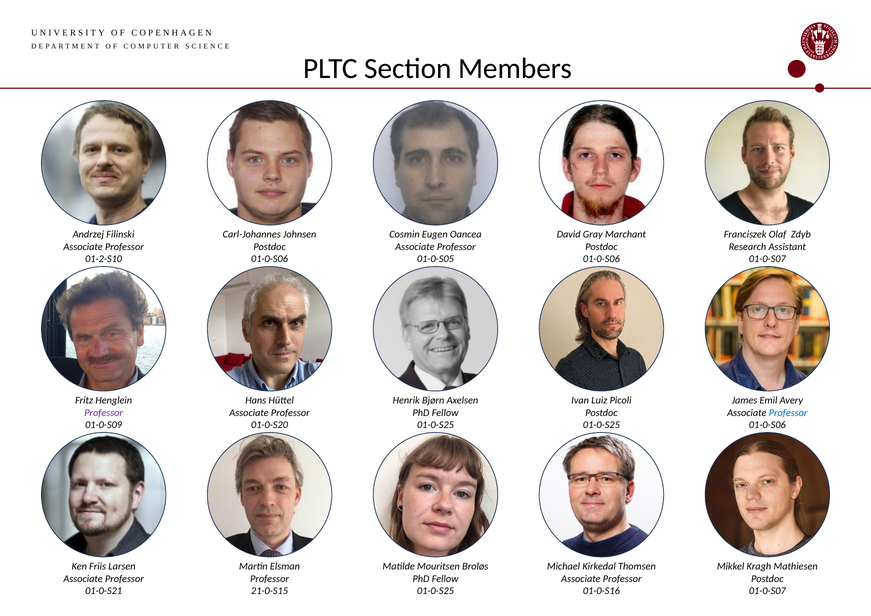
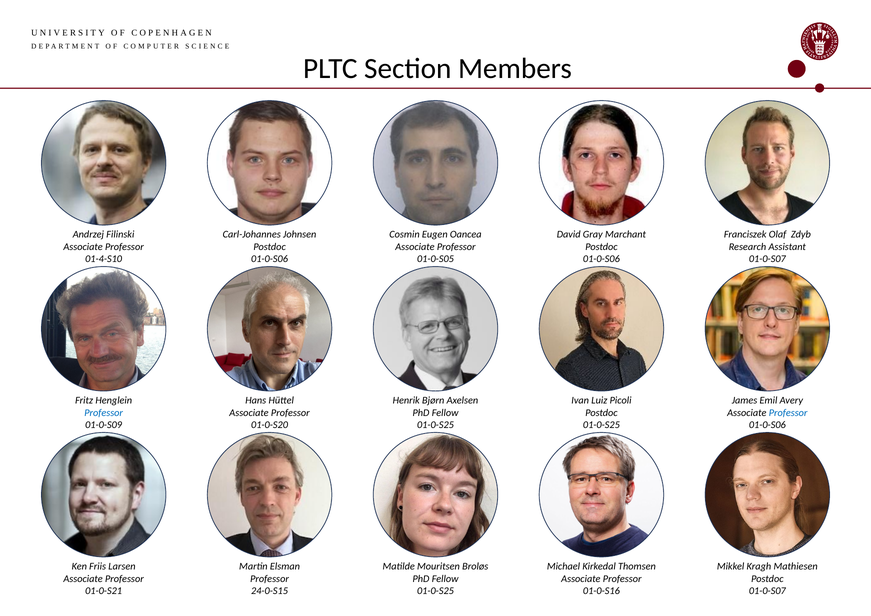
01-2-S10: 01-2-S10 -> 01-4-S10 (104, 259)
Professor colour: purple -> blue (104, 413)
21-0-S15: 21-0-S15 -> 24-0-S15 (270, 591)
